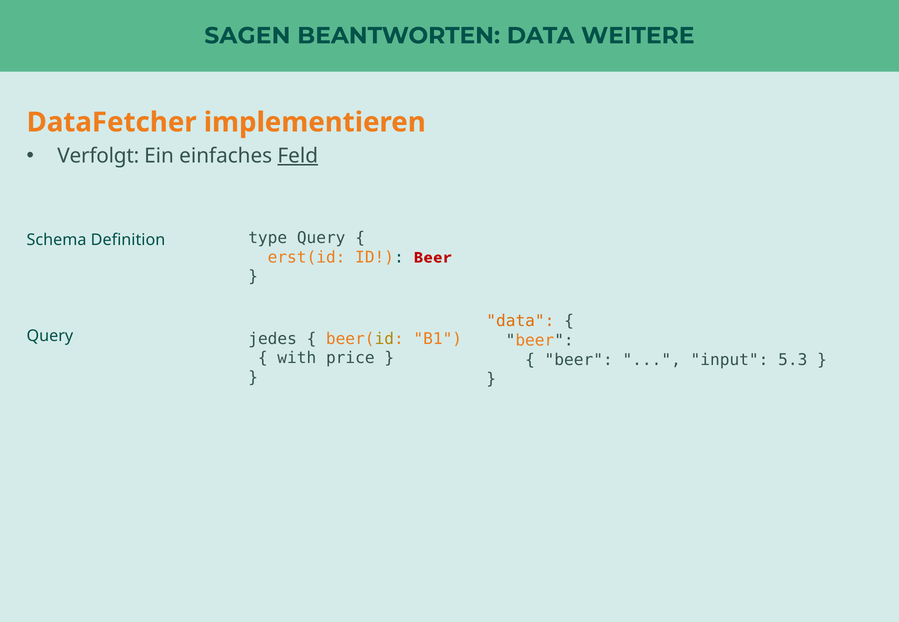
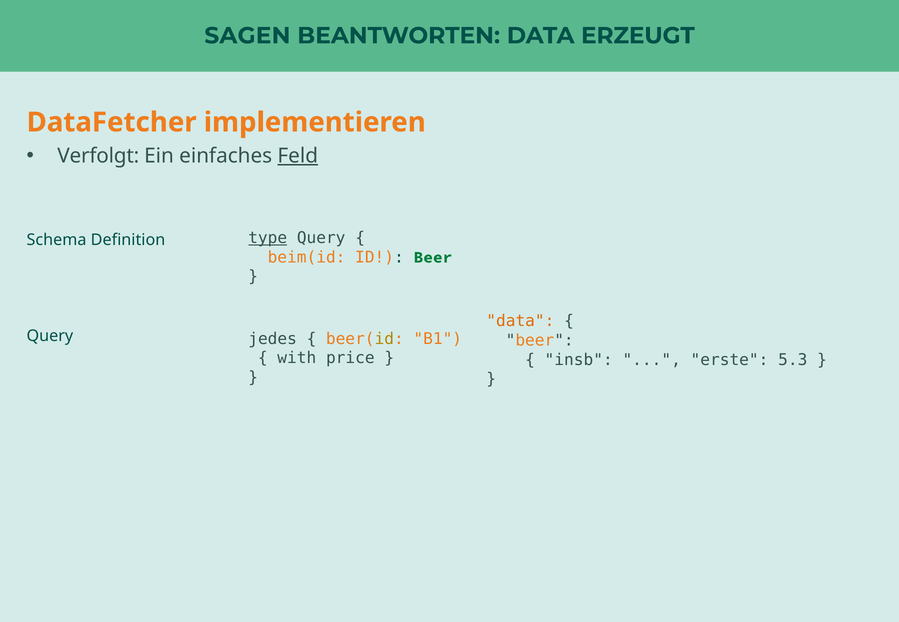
WEITERE: WEITERE -> ERZEUGT (638, 36)
type underline: none -> present (268, 238)
erst(id: erst(id -> beim(id (307, 257)
Beer colour: red -> green (433, 257)
beer: beer -> insb (579, 360)
input: input -> erste (730, 360)
